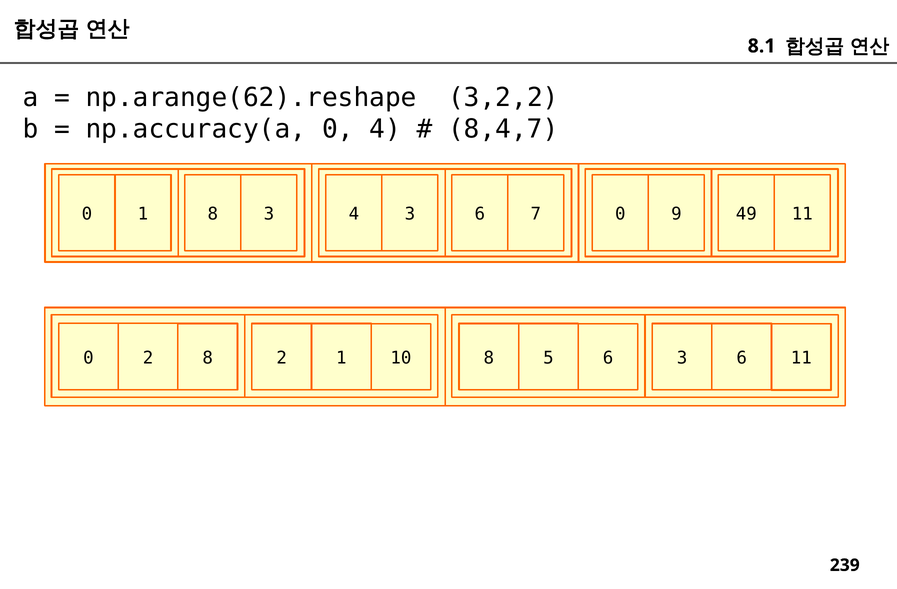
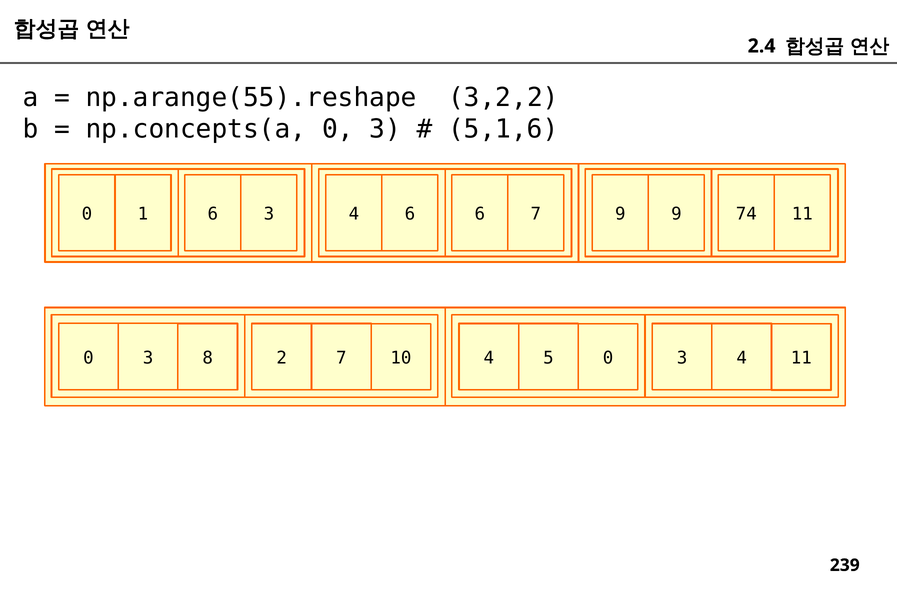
8.1: 8.1 -> 2.4 (762, 46)
np.arange(62).reshape: np.arange(62).reshape -> np.arange(55).reshape (251, 98)
np.accuracy(a: np.accuracy(a -> np.concepts(a (196, 129)
4: 4 -> 3 (385, 129)
8,4,7: 8,4,7 -> 5,1,6 (503, 129)
1 8: 8 -> 6 (213, 214)
4 3: 3 -> 6 (410, 214)
7 0: 0 -> 9 (620, 214)
49: 49 -> 74 (746, 214)
2: 2 -> 3 (148, 358)
2 1: 1 -> 7 (341, 358)
10 8: 8 -> 4 (489, 358)
5 6: 6 -> 0 (608, 358)
6: 6 -> 4 (742, 358)
